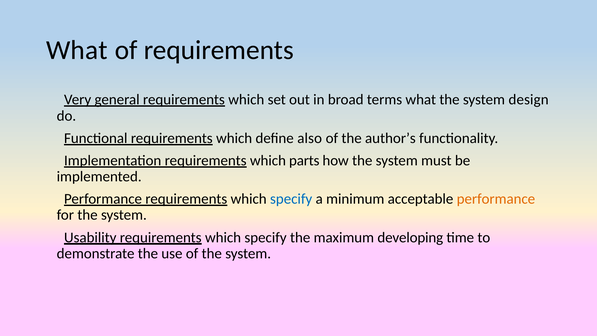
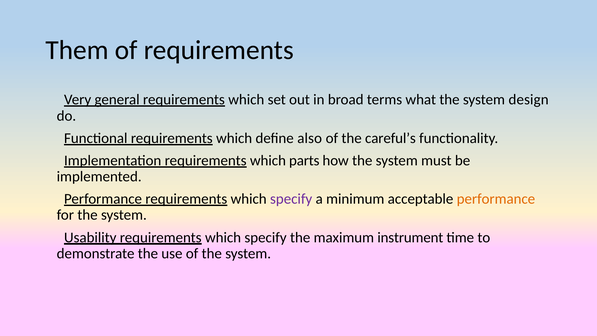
What: What -> Them (77, 50)
author’s: author’s -> careful’s (390, 138)
specify colour: blue -> purple (291, 199)
developing: developing -> instrument (410, 237)
